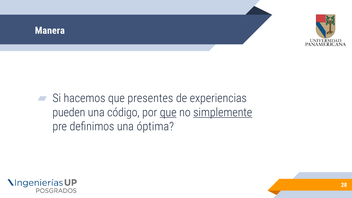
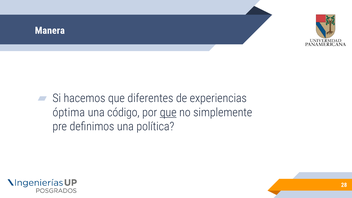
presentes: presentes -> diferentes (150, 98)
pueden: pueden -> óptima (69, 112)
simplemente underline: present -> none (223, 112)
óptima: óptima -> política (155, 127)
